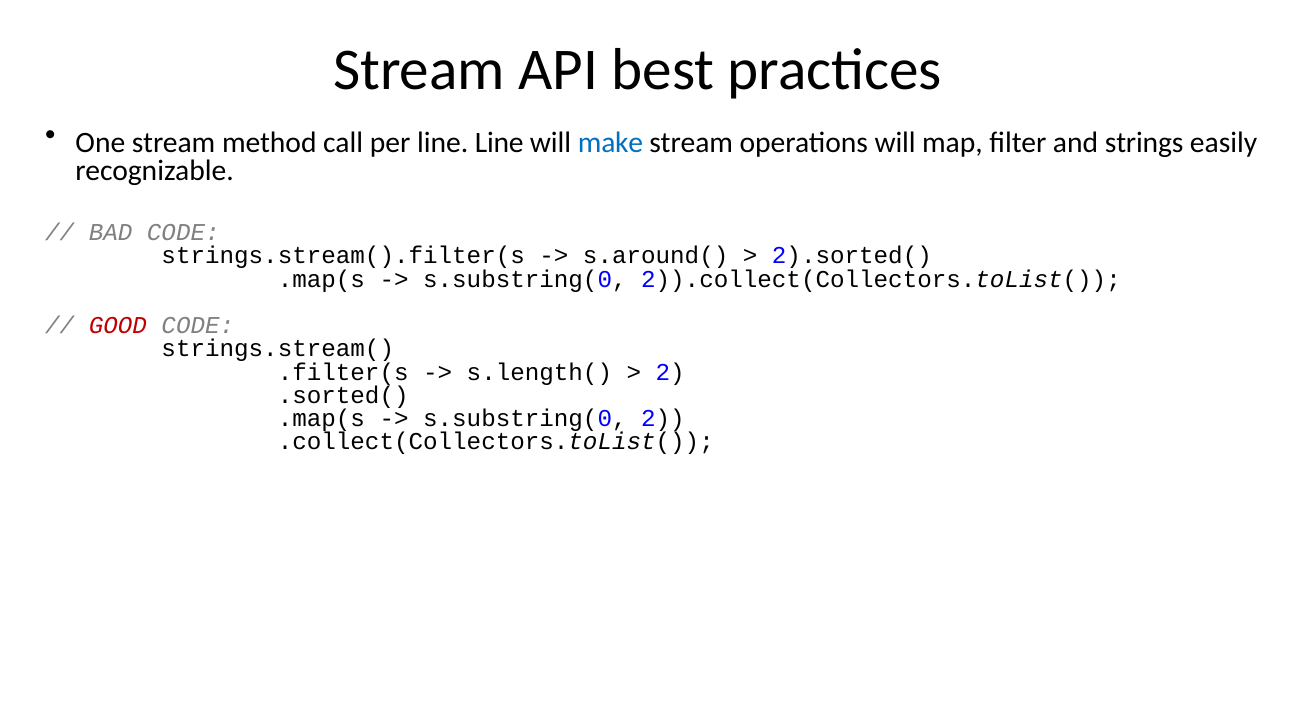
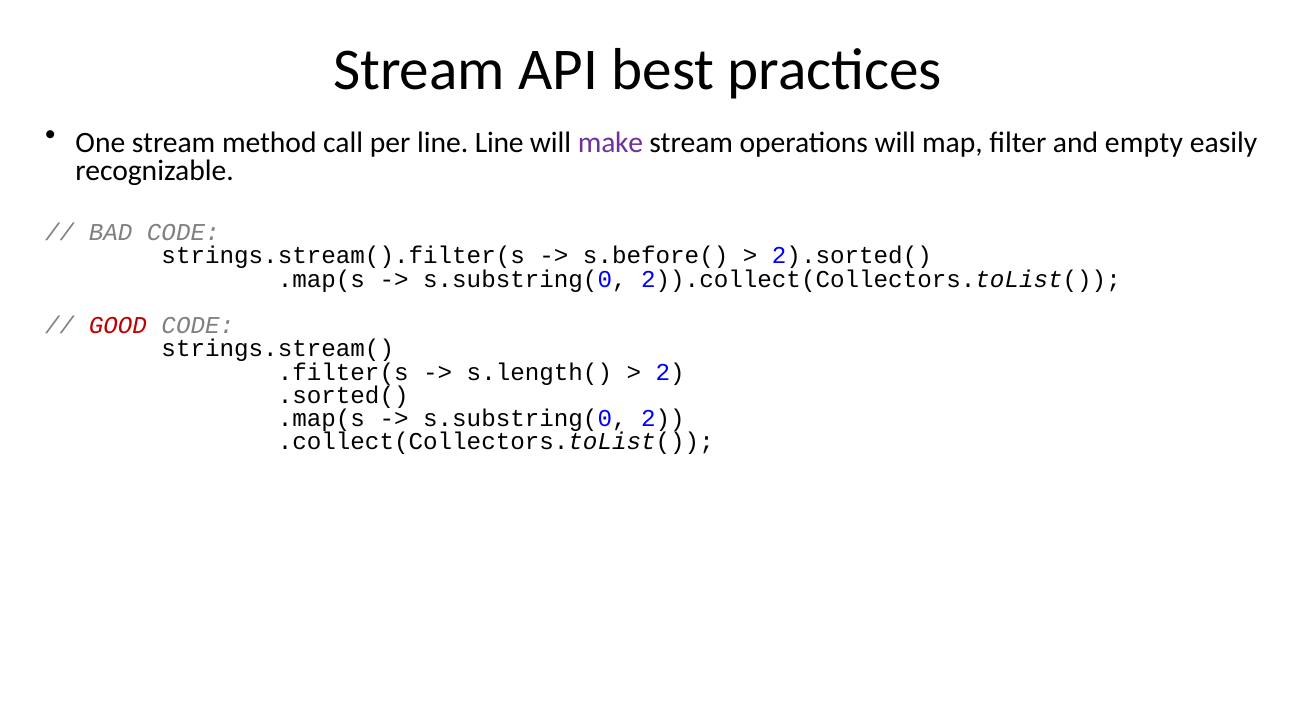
make colour: blue -> purple (610, 143)
strings: strings -> empty (1144, 143)
s.around(: s.around( -> s.before( (656, 256)
